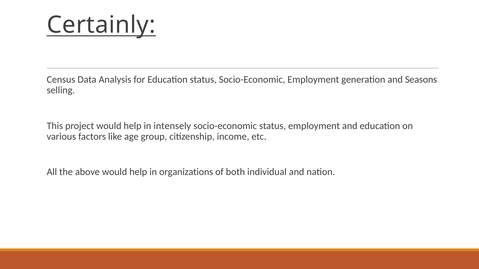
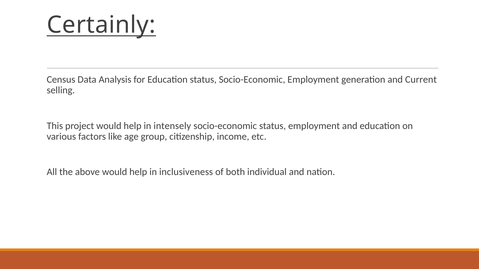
Seasons: Seasons -> Current (421, 80)
organizations: organizations -> inclusiveness (186, 172)
